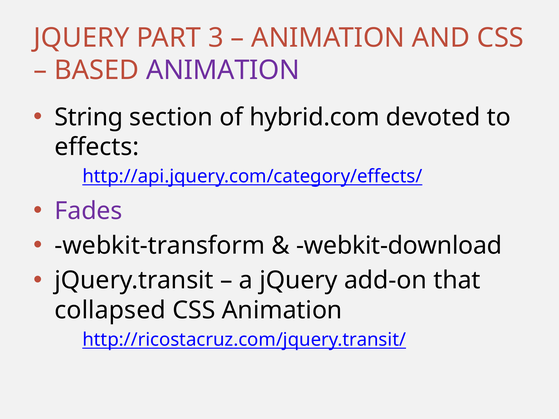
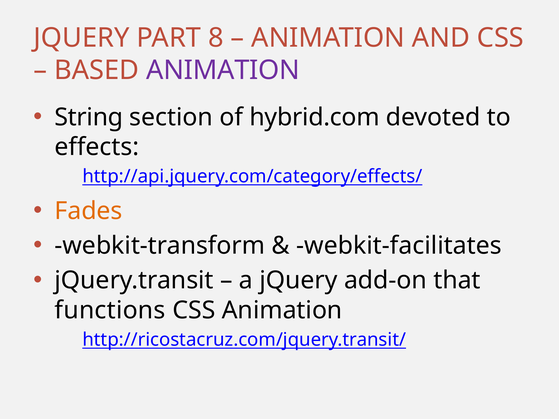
3: 3 -> 8 (216, 38)
Fades colour: purple -> orange (89, 211)
webkit-download: webkit-download -> webkit-facilitates (399, 246)
collapsed: collapsed -> functions (110, 310)
